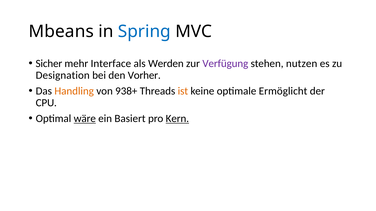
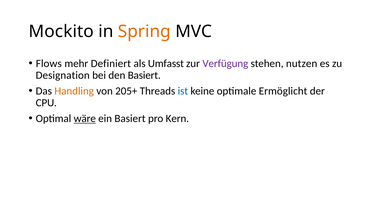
Mbeans: Mbeans -> Mockito (61, 32)
Spring colour: blue -> orange (144, 32)
Sicher: Sicher -> Flows (49, 64)
Interface: Interface -> Definiert (111, 64)
Werden: Werden -> Umfasst (166, 64)
den Vorher: Vorher -> Basiert (144, 75)
938+: 938+ -> 205+ (126, 91)
ist colour: orange -> blue (183, 91)
Kern underline: present -> none (177, 119)
